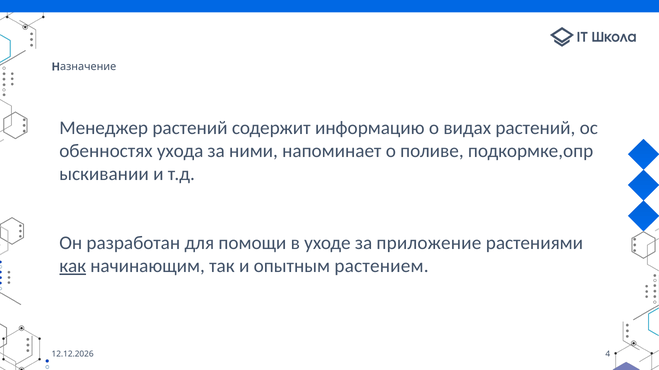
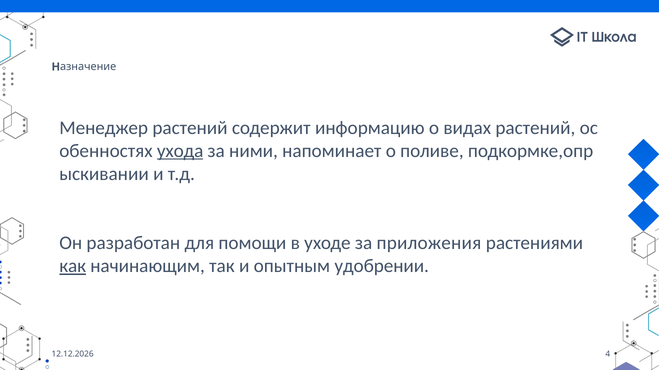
ухода underline: none -> present (180, 151)
приложение: приложение -> приложения (429, 243)
растением: растением -> удобрении (382, 266)
